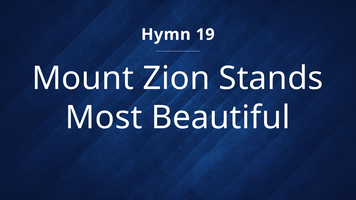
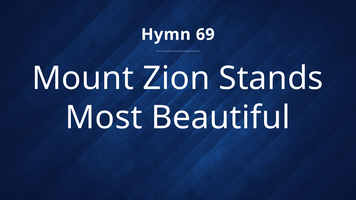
19: 19 -> 69 (205, 35)
